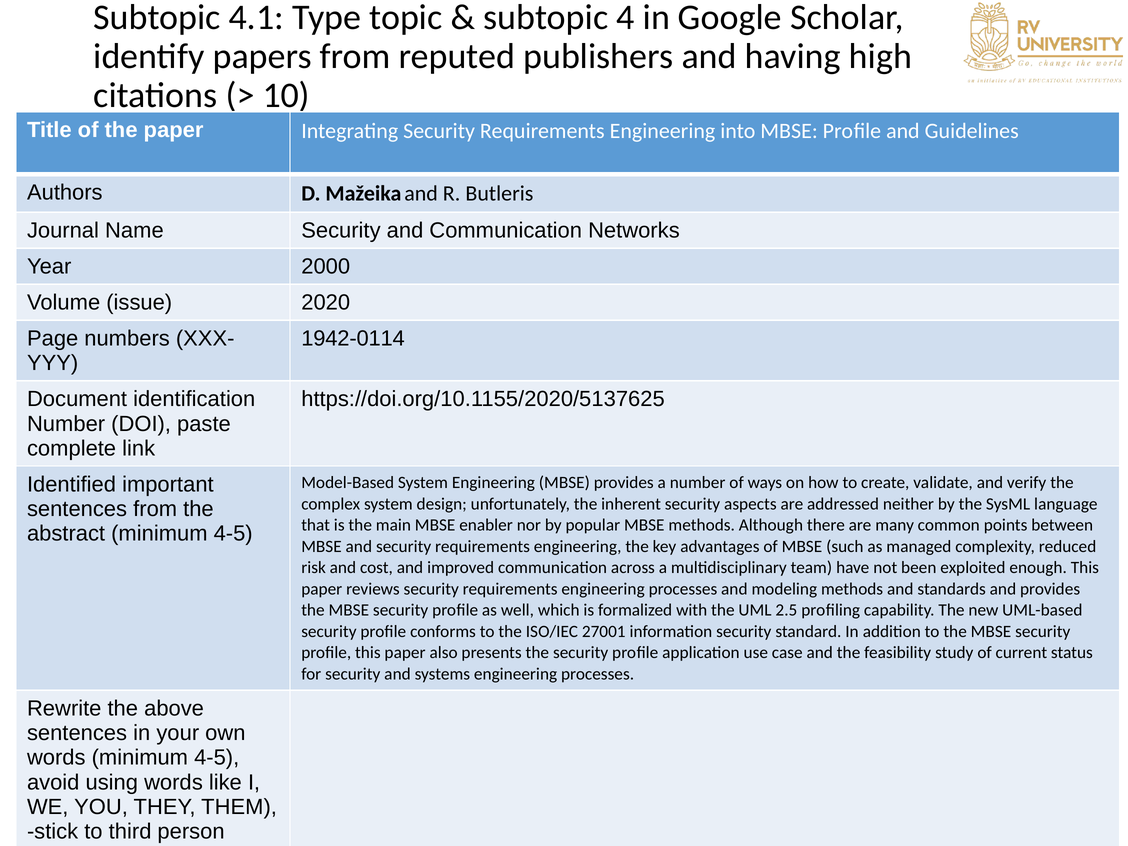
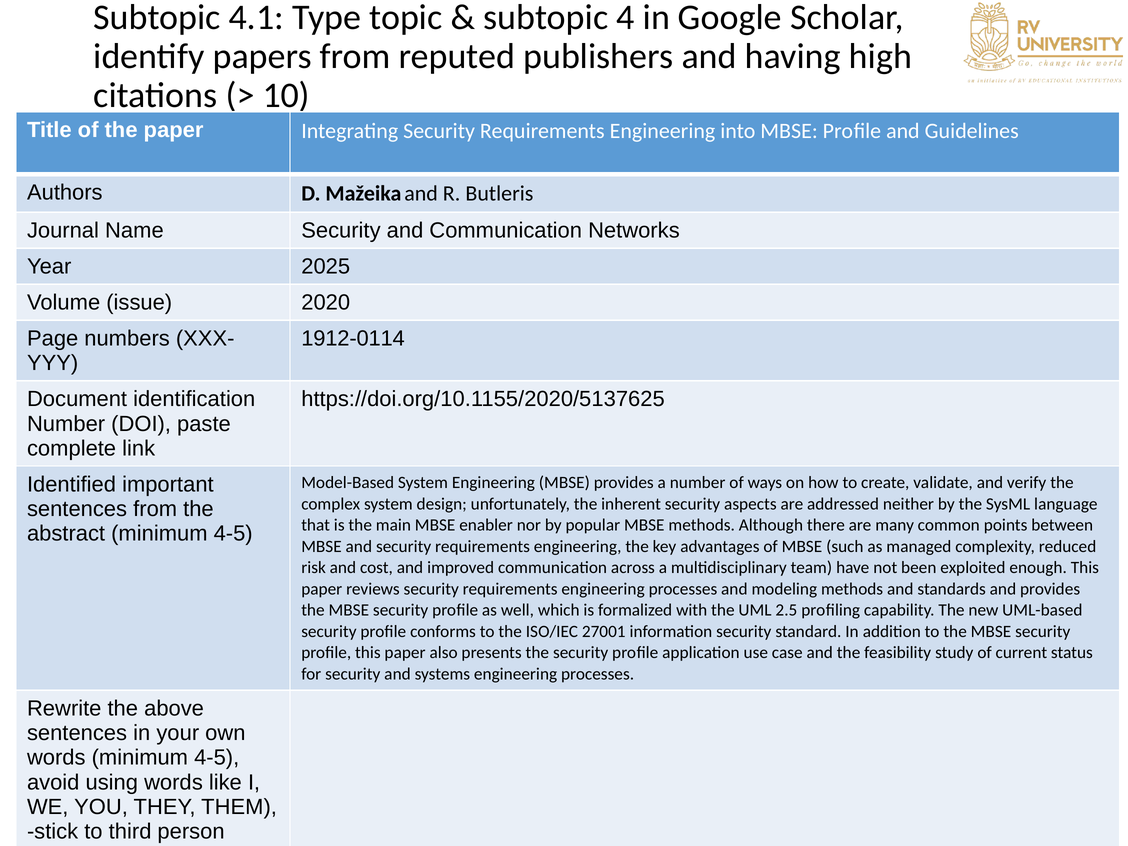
2000: 2000 -> 2025 (326, 267)
1942-0114: 1942-0114 -> 1912-0114 (353, 339)
